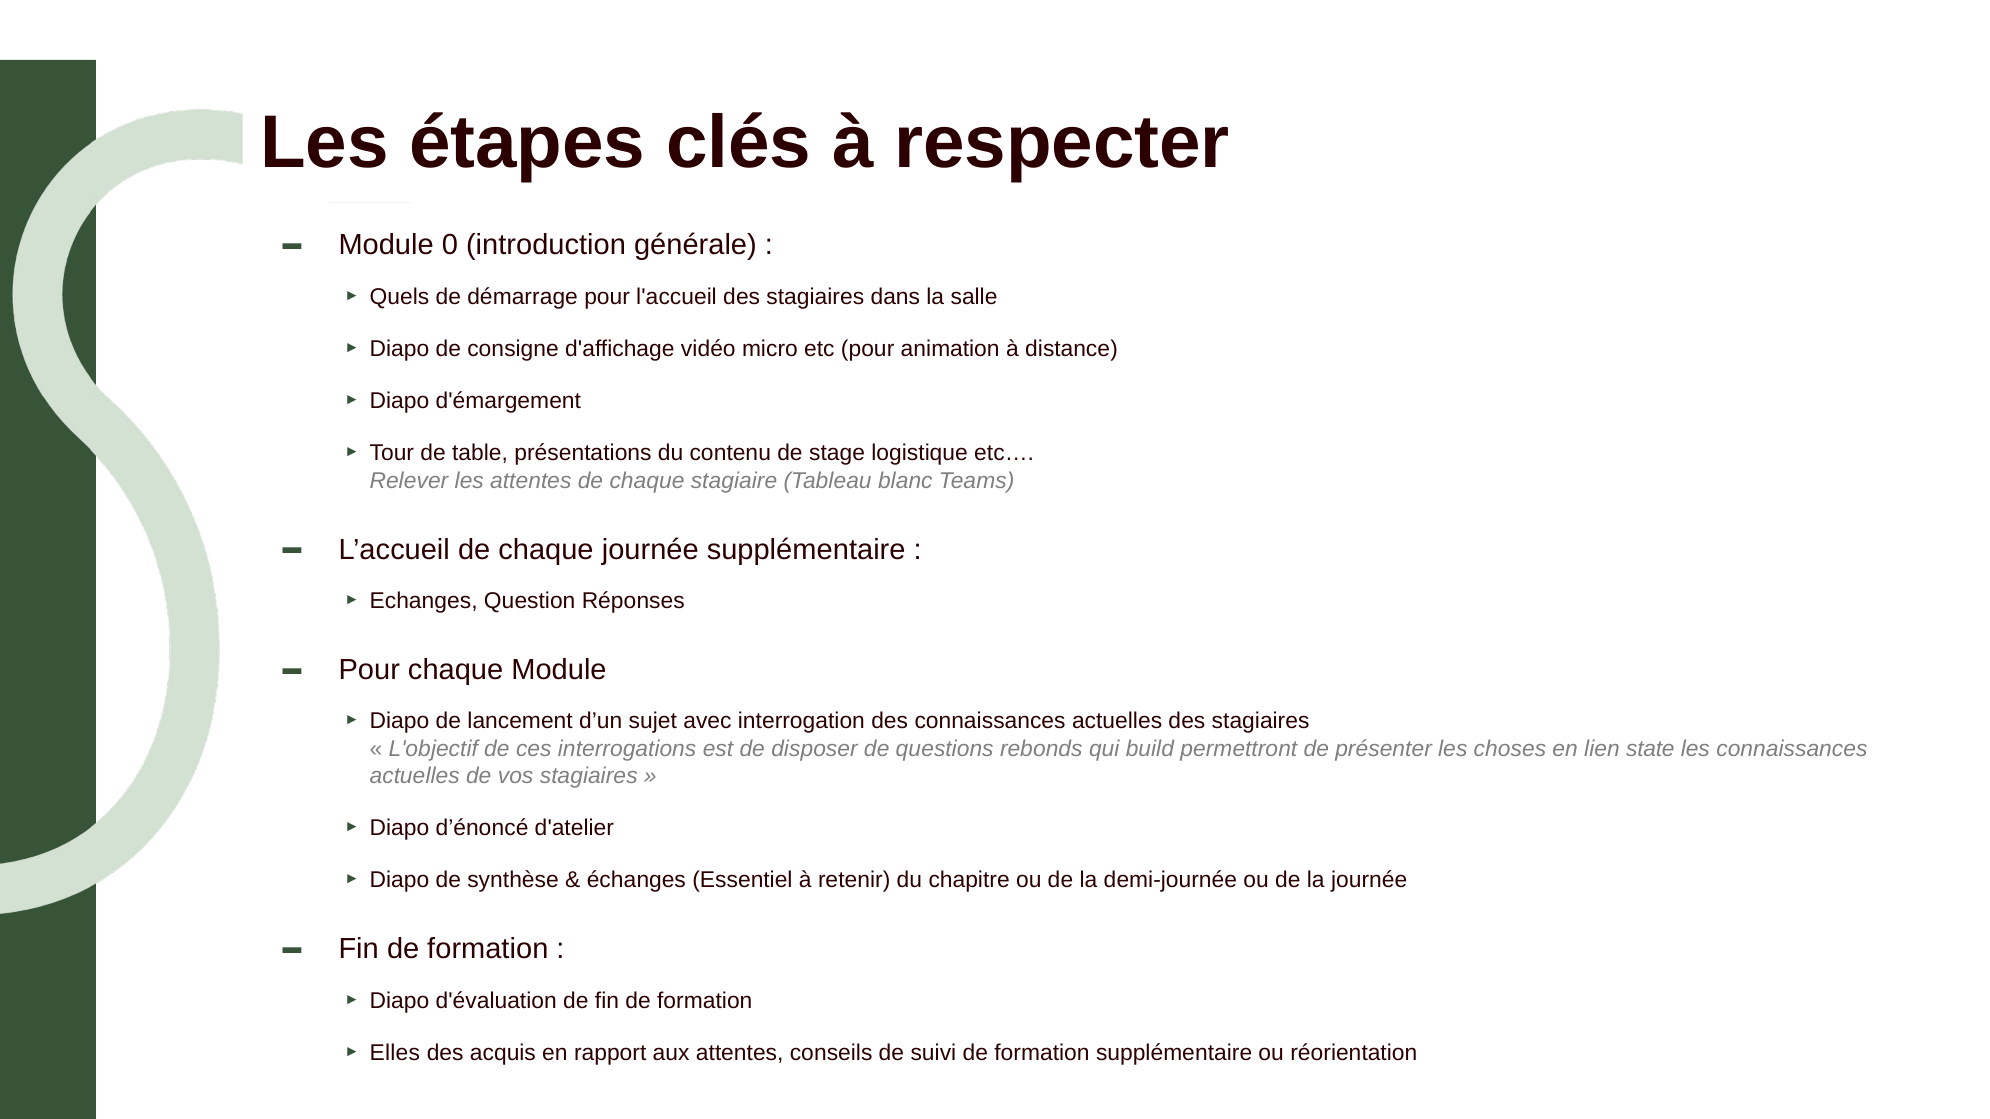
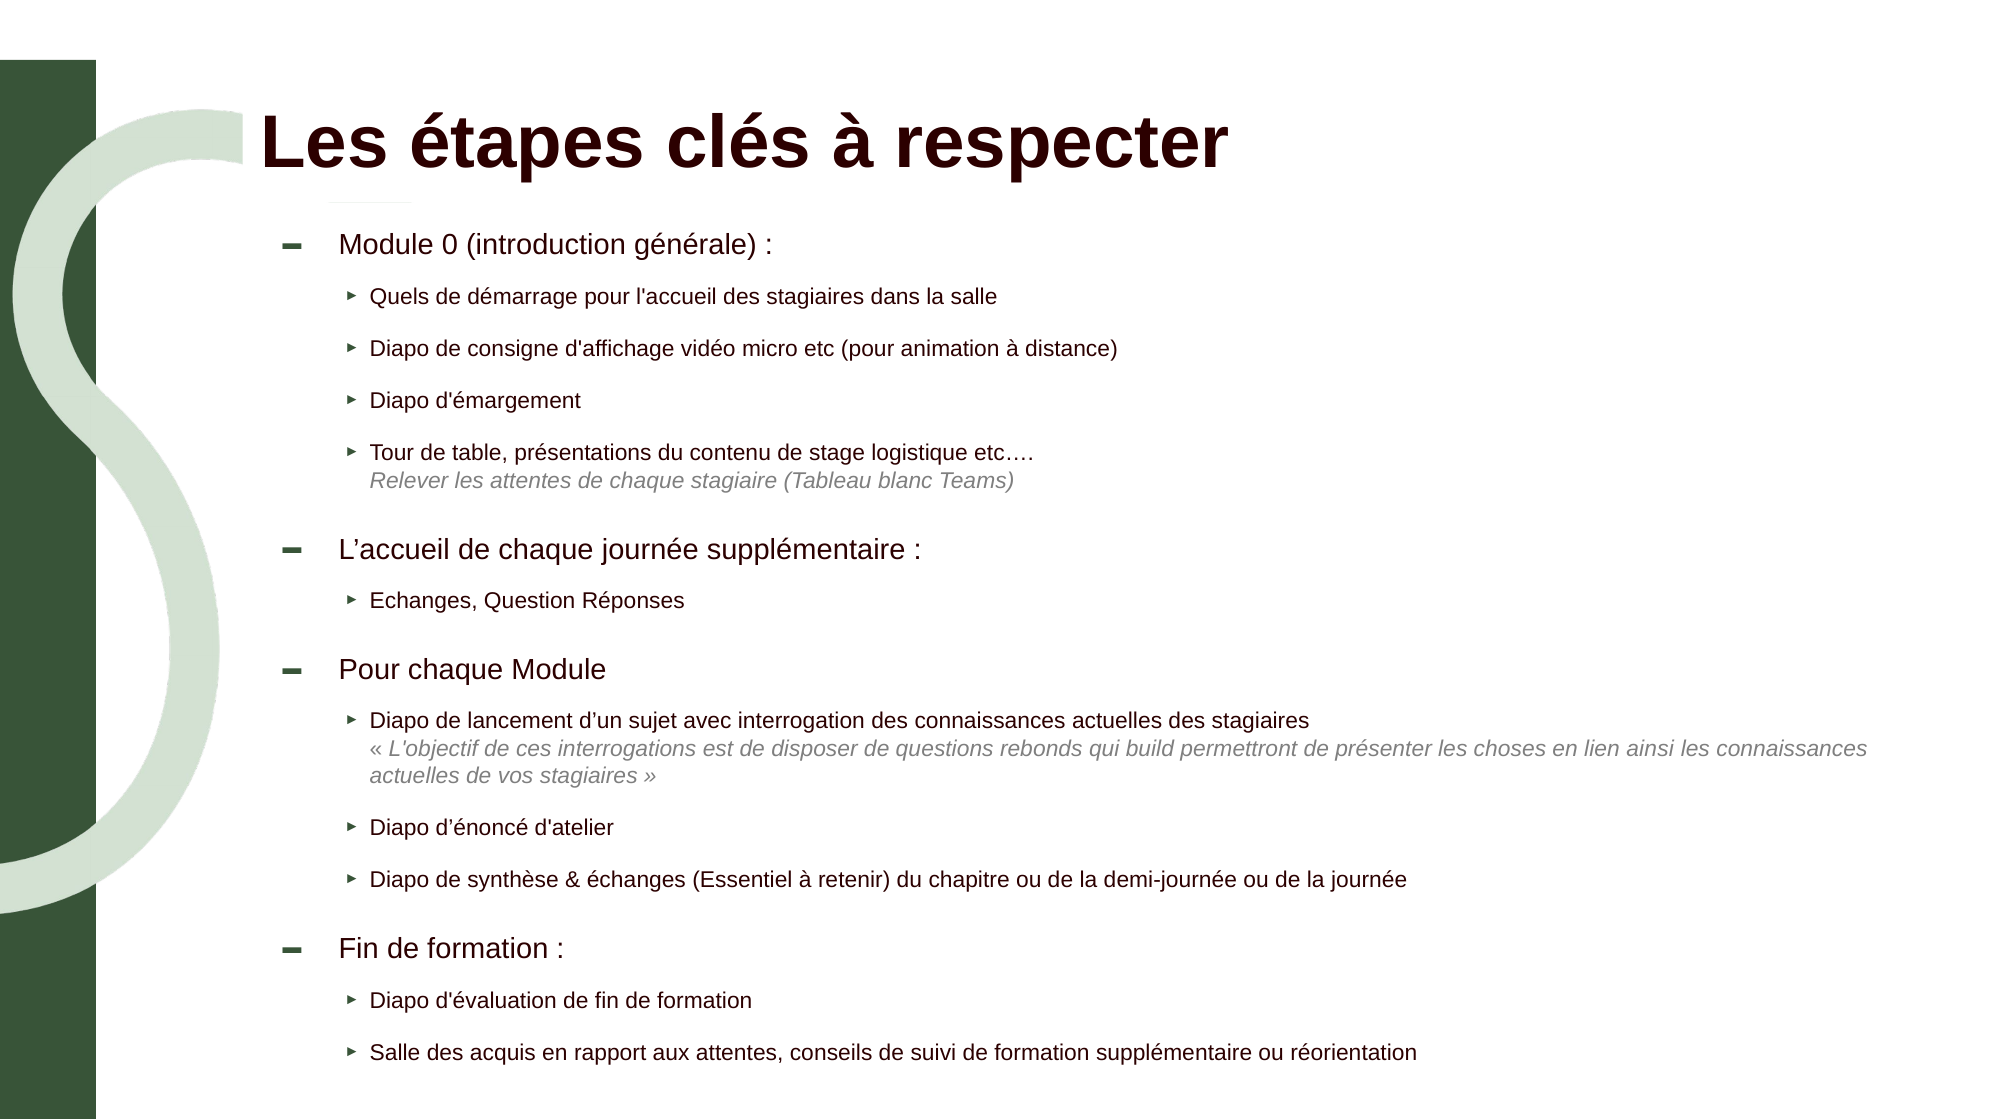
state: state -> ainsi (1650, 749)
Elles: Elles -> Salle (395, 1053)
